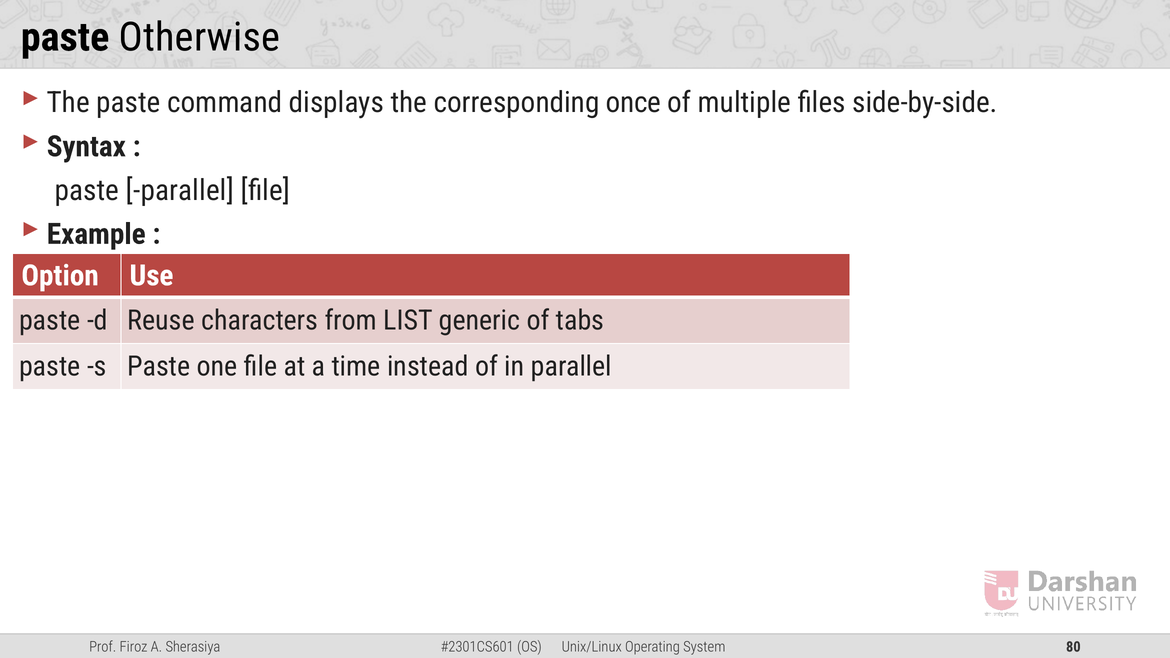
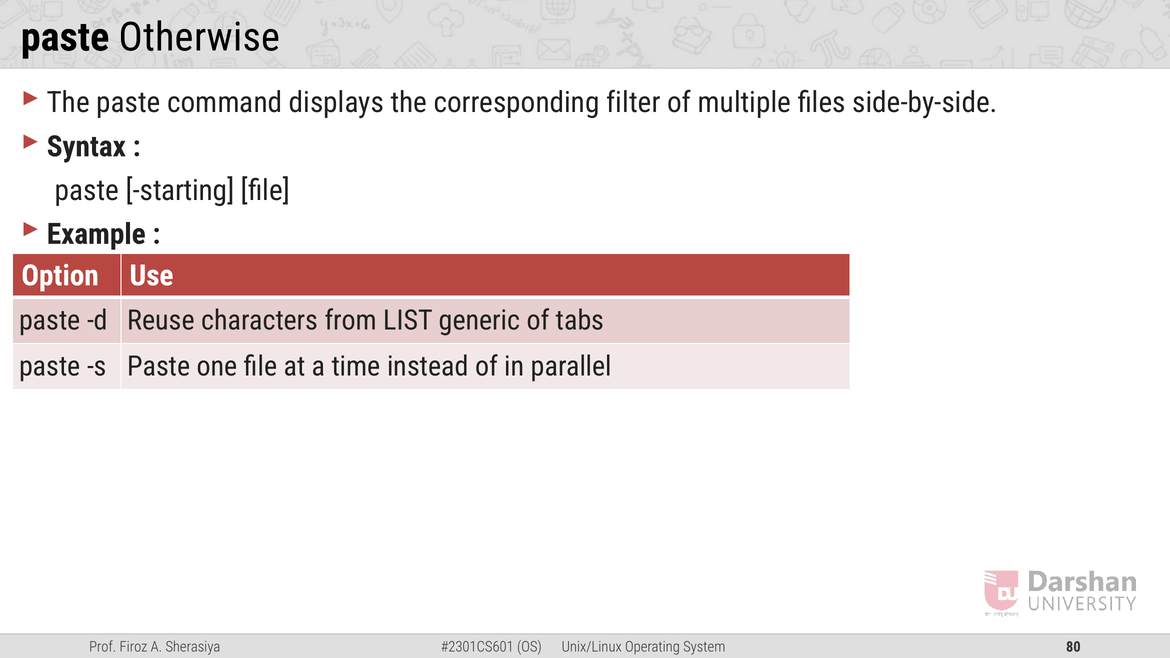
once: once -> filter (633, 103)
paste parallel: parallel -> starting (180, 190)
